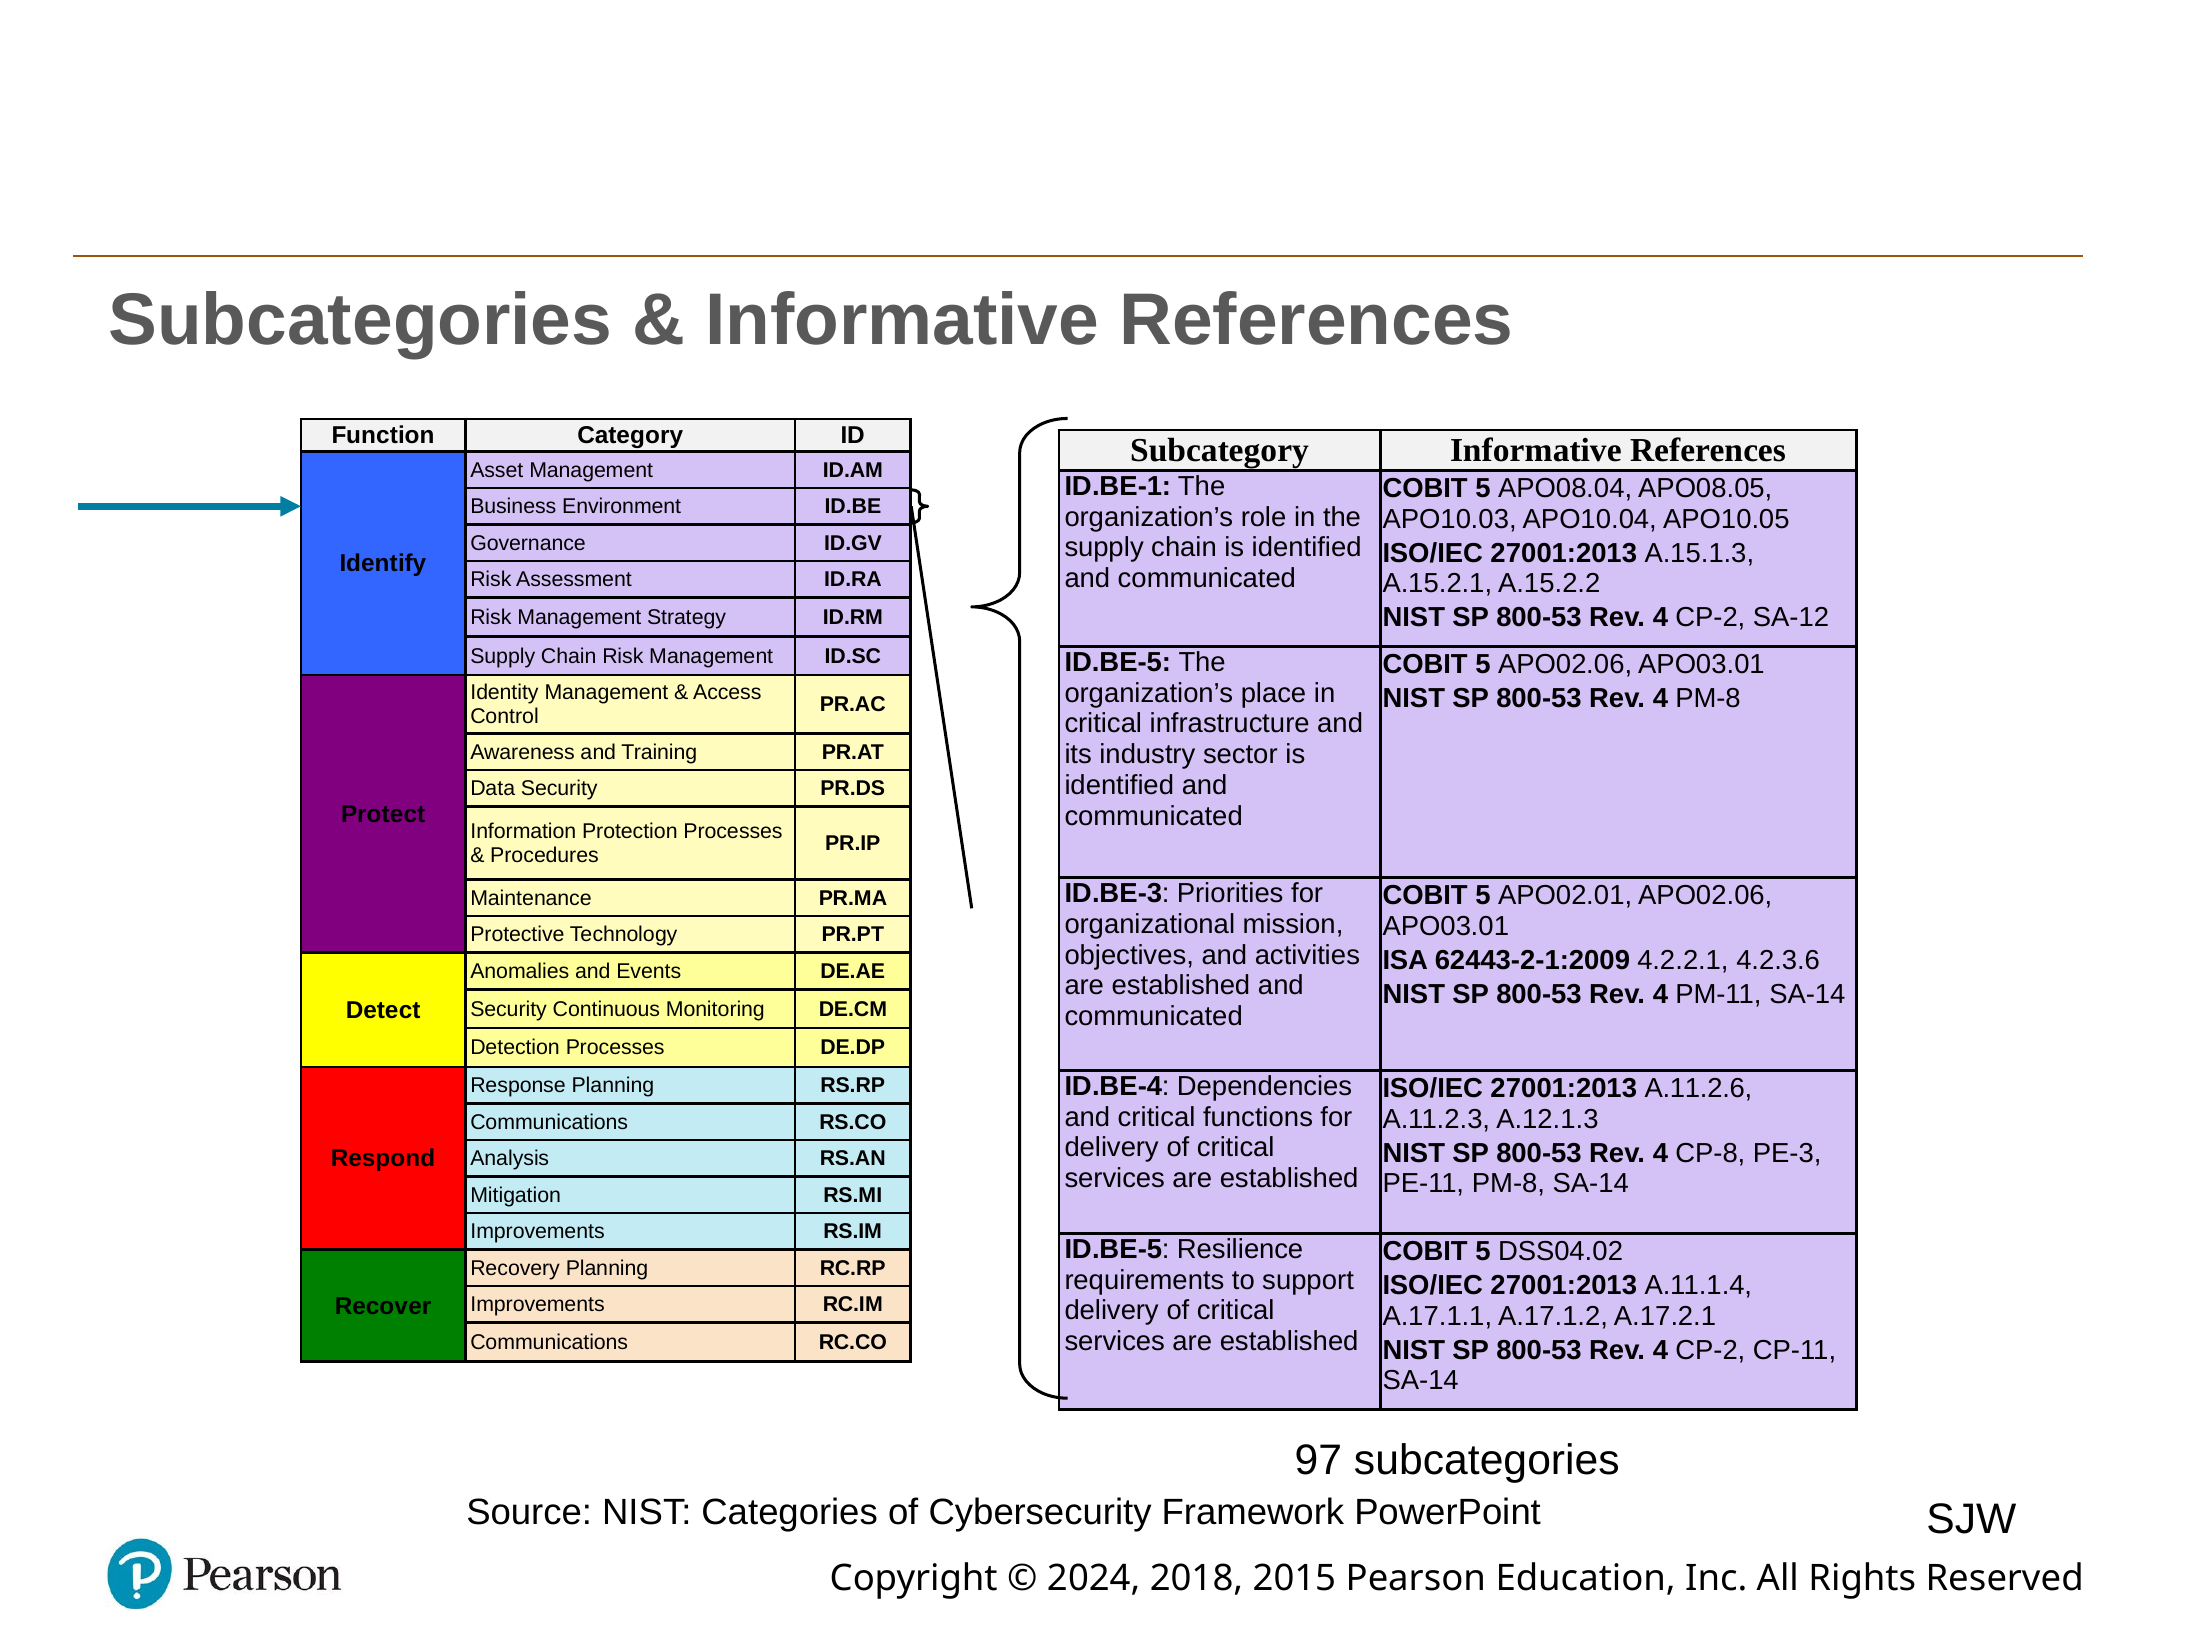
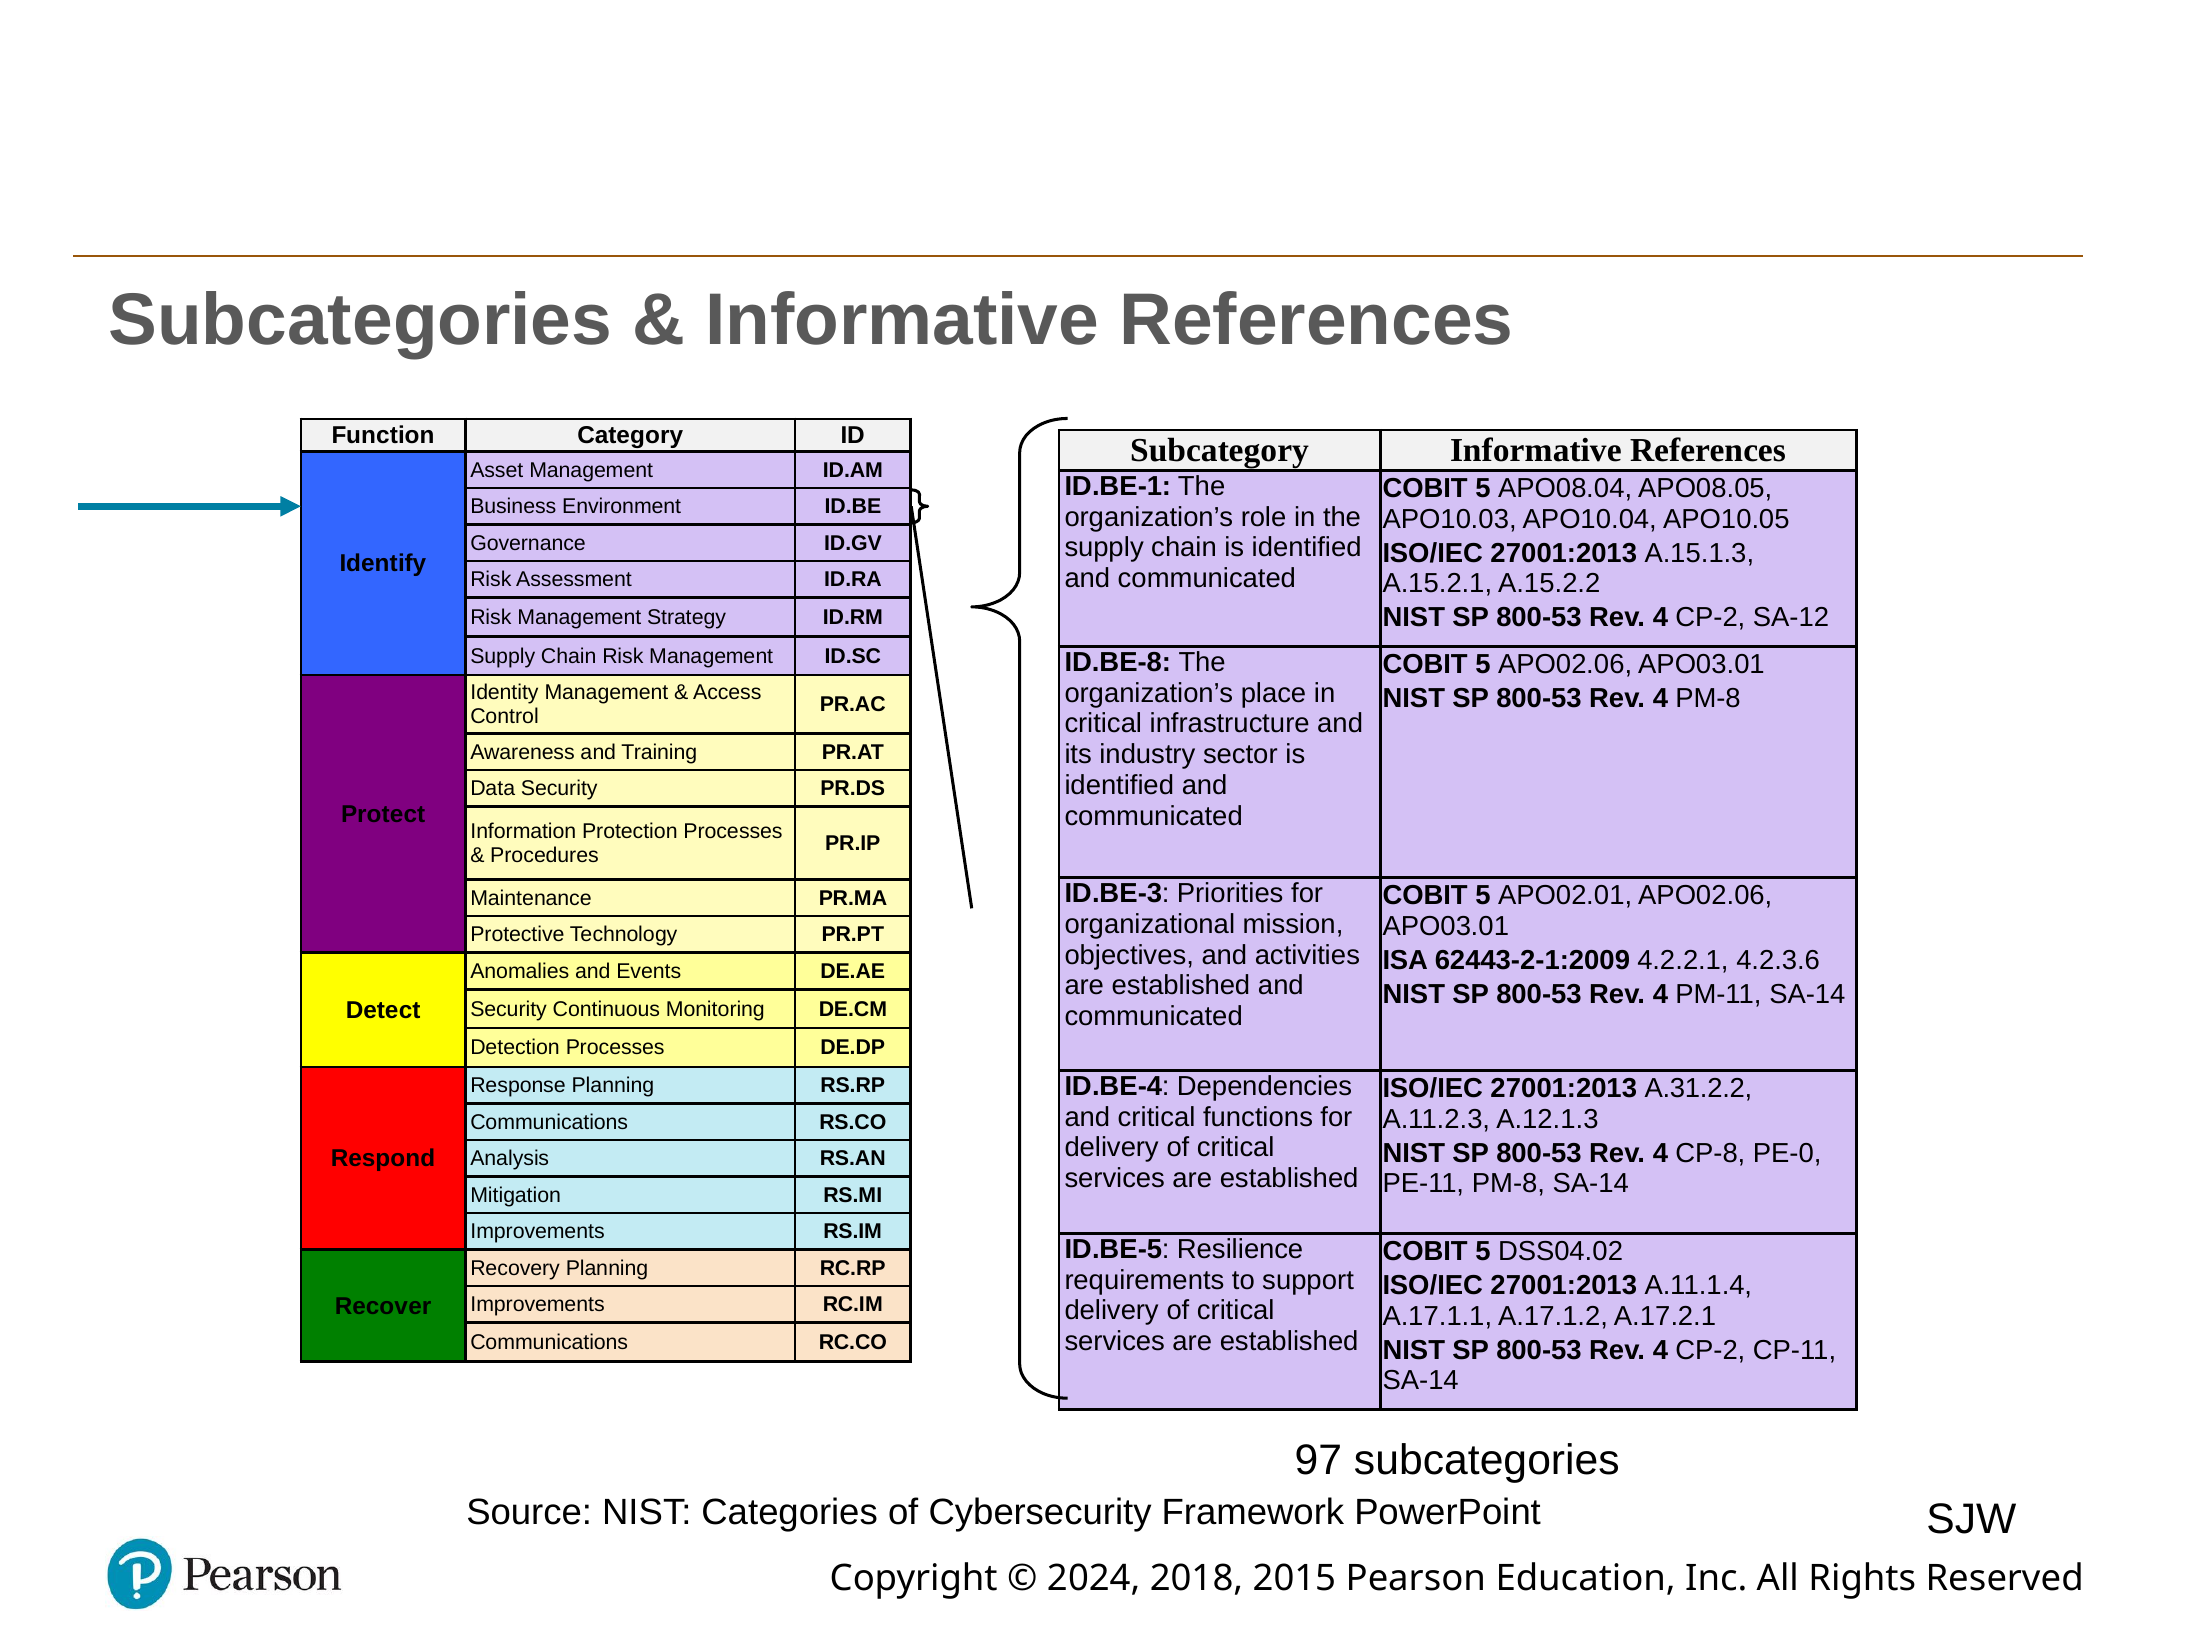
ID.BE-5: ID.BE-5 -> ID.BE-8 (1118, 662)
A.11.2.6: A.11.2.6 -> A.31.2.2 (1698, 1088)
PE-3: PE-3 -> PE-0 (1787, 1153)
